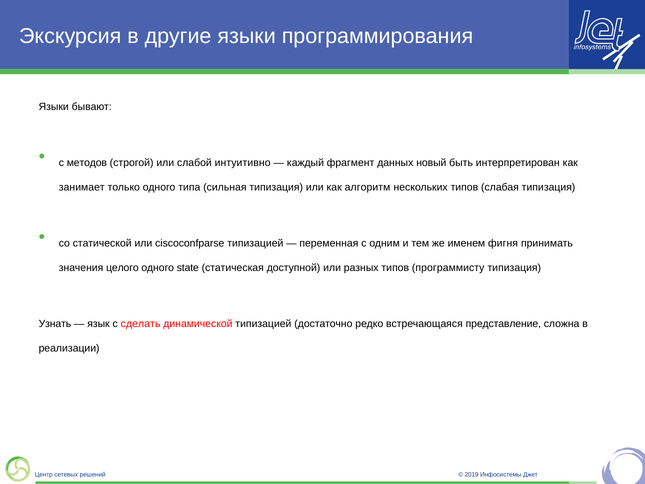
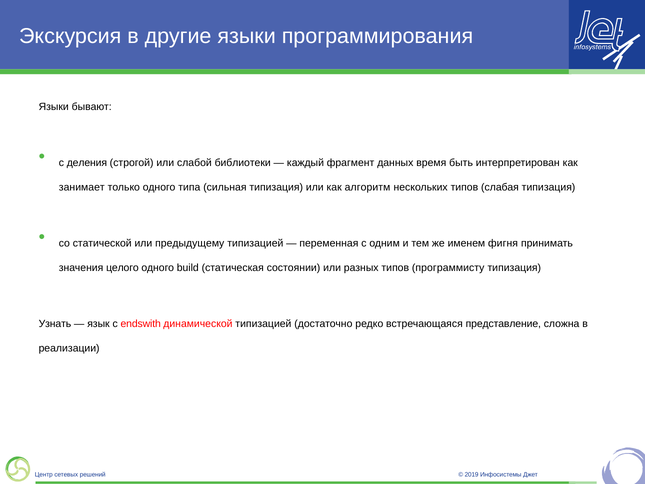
методов: методов -> деления (87, 163)
интуитивно: интуитивно -> библиотеки (243, 163)
новый: новый -> время (431, 163)
ciscoconfparse: ciscoconfparse -> предыдущему (190, 243)
state: state -> build (188, 268)
доступной: доступной -> состоянии (294, 268)
сделать: сделать -> endswith (141, 324)
